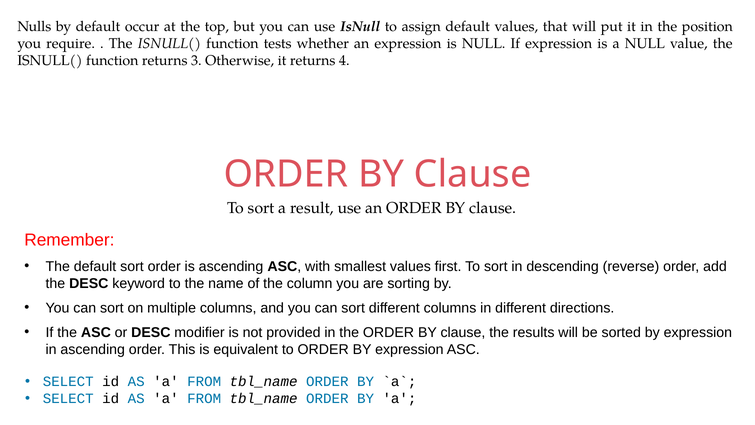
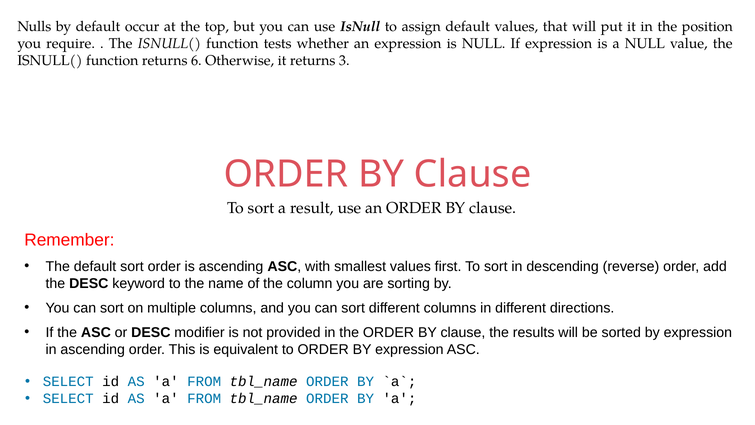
3: 3 -> 6 (196, 60)
4: 4 -> 3 (344, 60)
